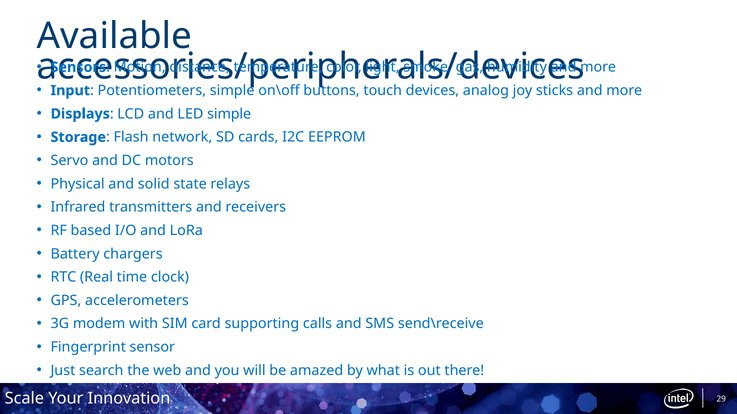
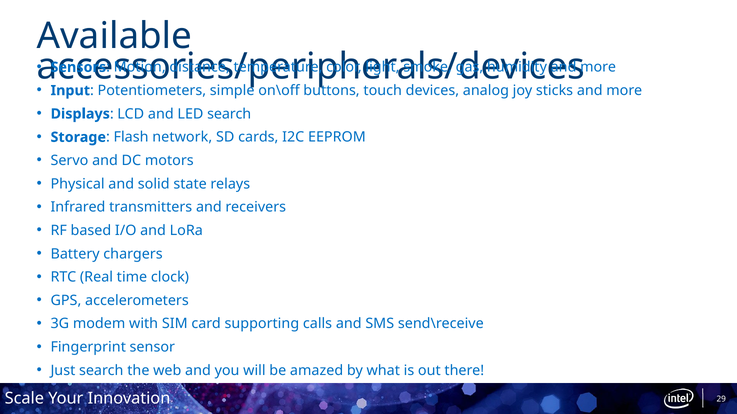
LED simple: simple -> search (229, 114)
